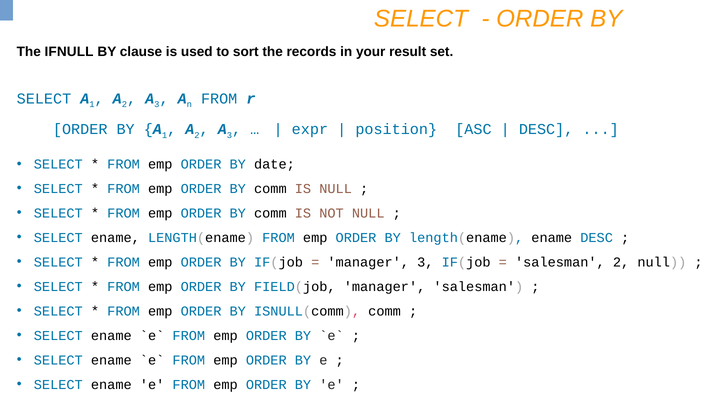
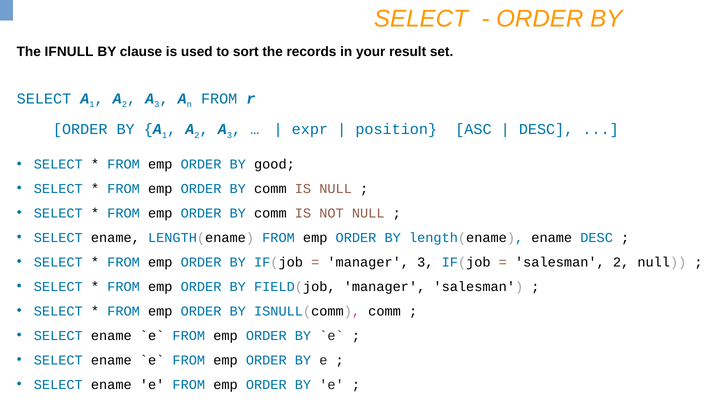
date: date -> good (274, 164)
